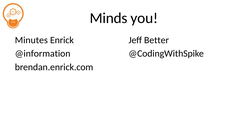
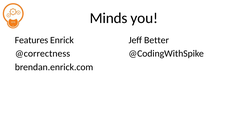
Minutes: Minutes -> Features (31, 40)
@information: @information -> @correctness (43, 54)
